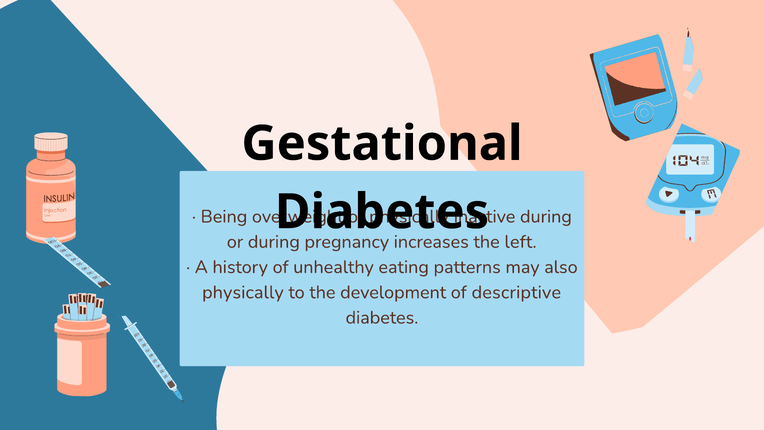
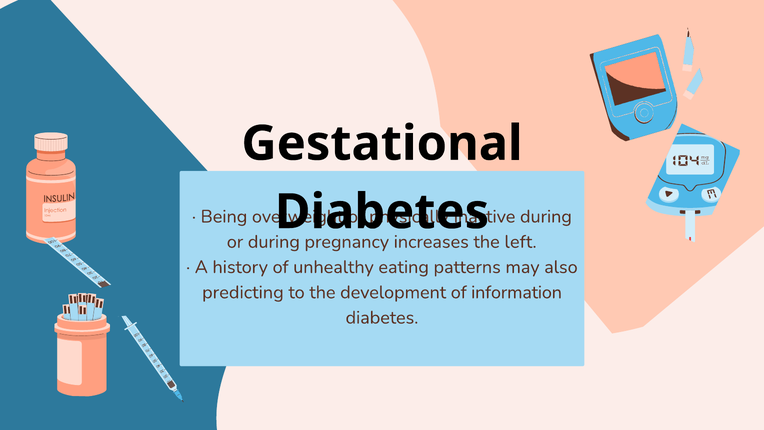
physically: physically -> predicting (243, 292)
descriptive: descriptive -> information (517, 292)
